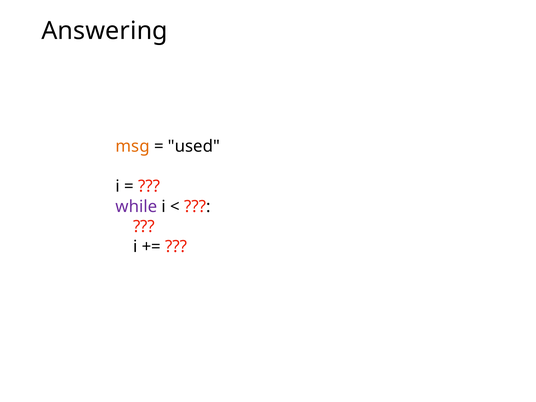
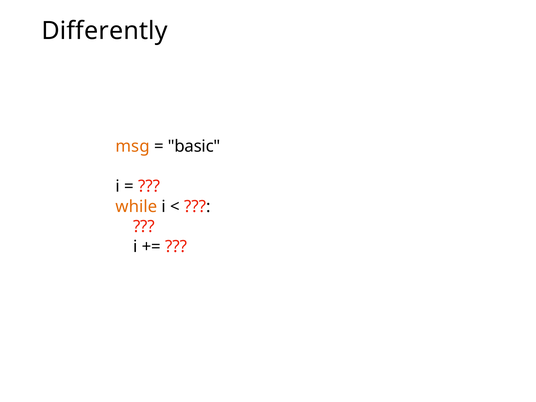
Answering: Answering -> Differently (105, 31)
used: used -> basic (194, 146)
while colour: purple -> orange (136, 207)
